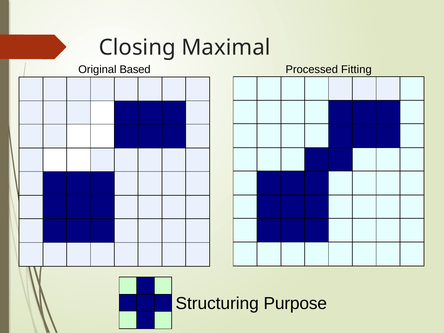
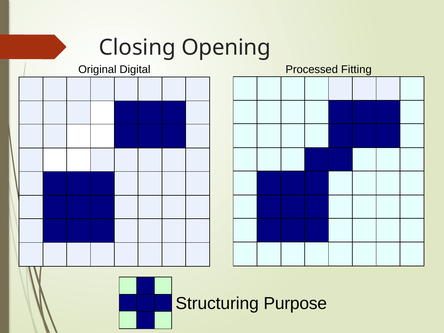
Maximal: Maximal -> Opening (226, 47)
Based: Based -> Digital (135, 69)
